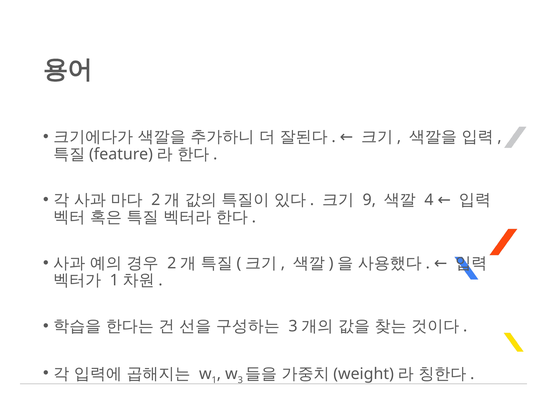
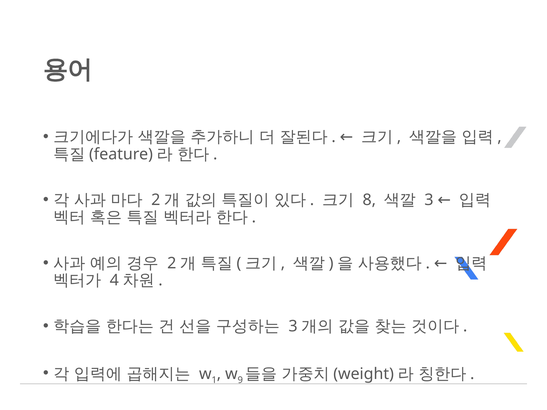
9: 9 -> 8 (369, 200)
4: 4 -> 3 (429, 200)
1: 1 -> 4 (114, 280)
3: 3 -> 9 (240, 380)
